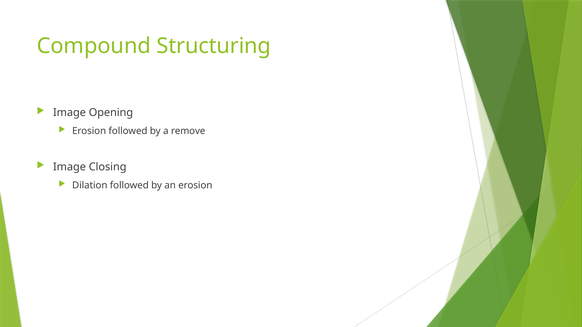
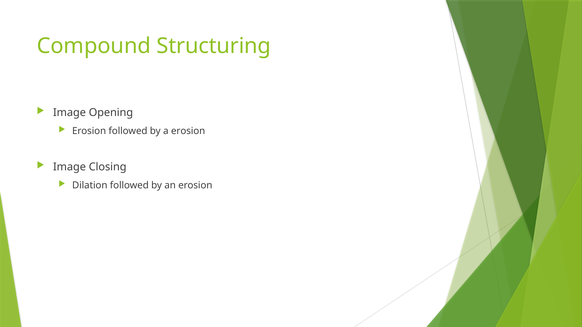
a remove: remove -> erosion (188, 131)
